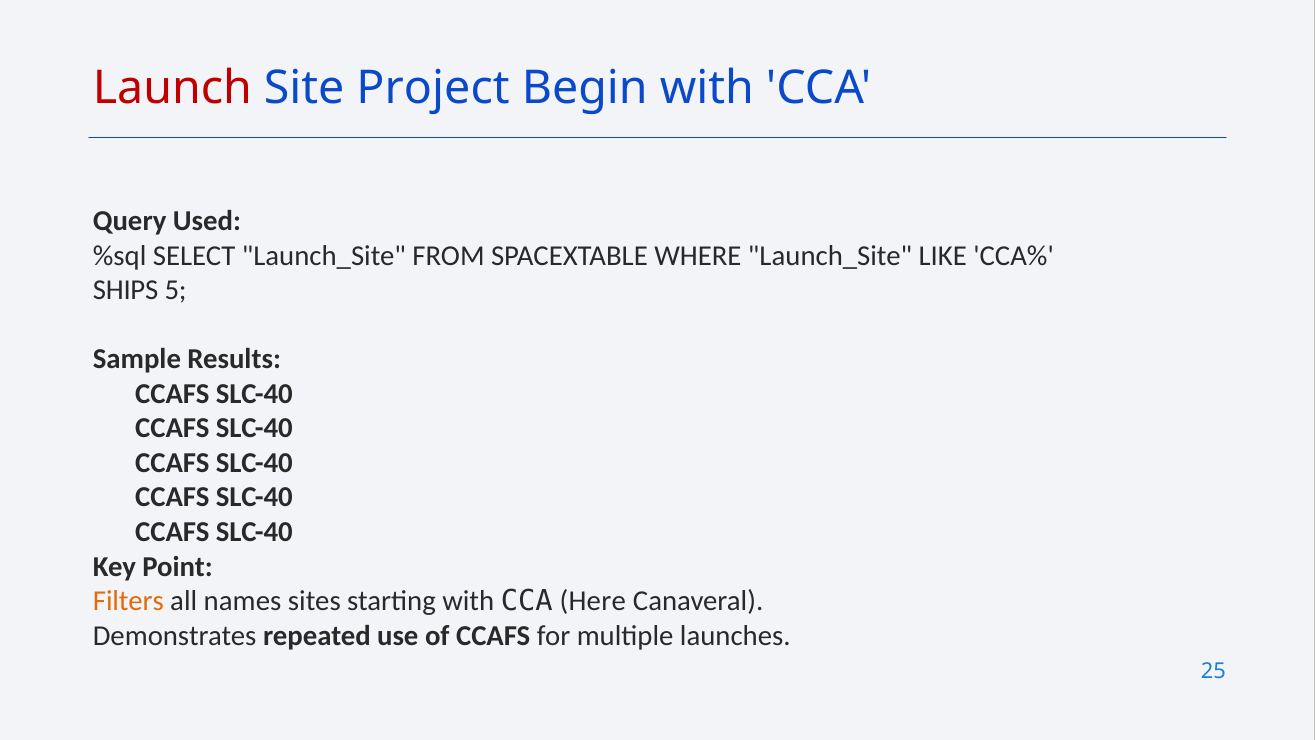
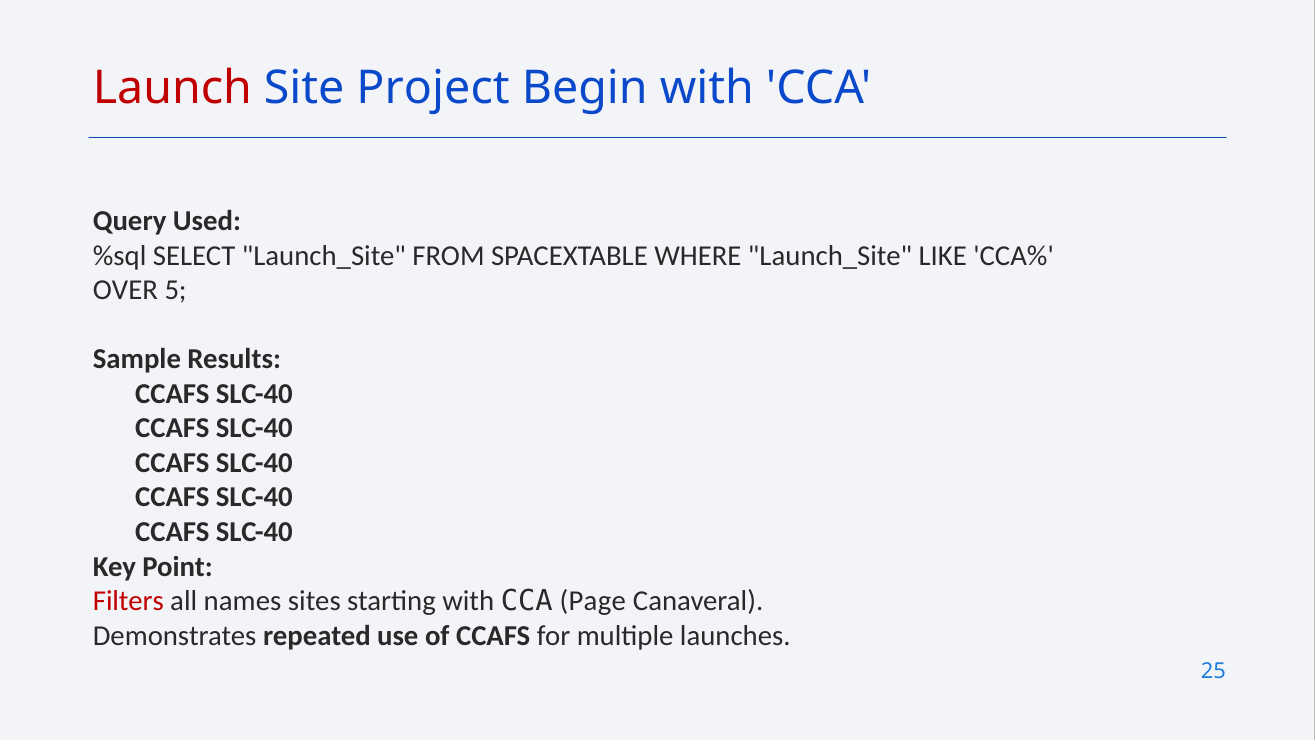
SHIPS: SHIPS -> OVER (125, 290)
Filters colour: orange -> red (128, 601)
Here: Here -> Page (593, 601)
